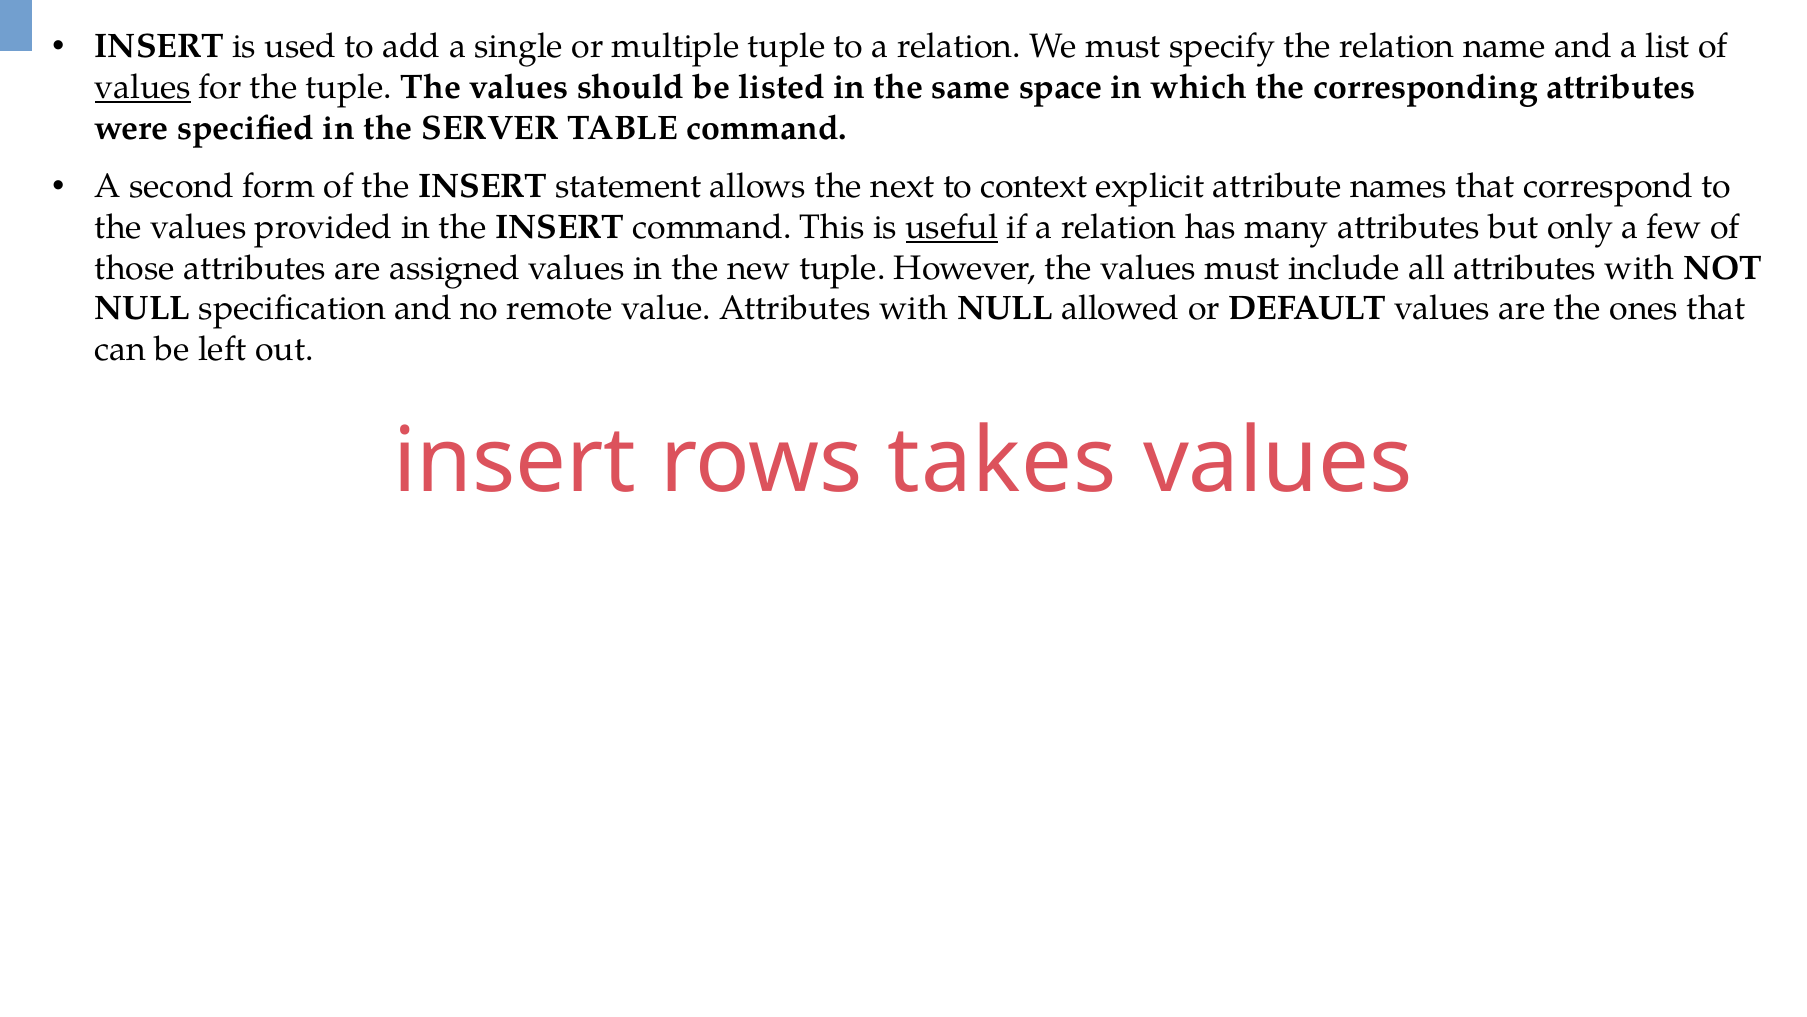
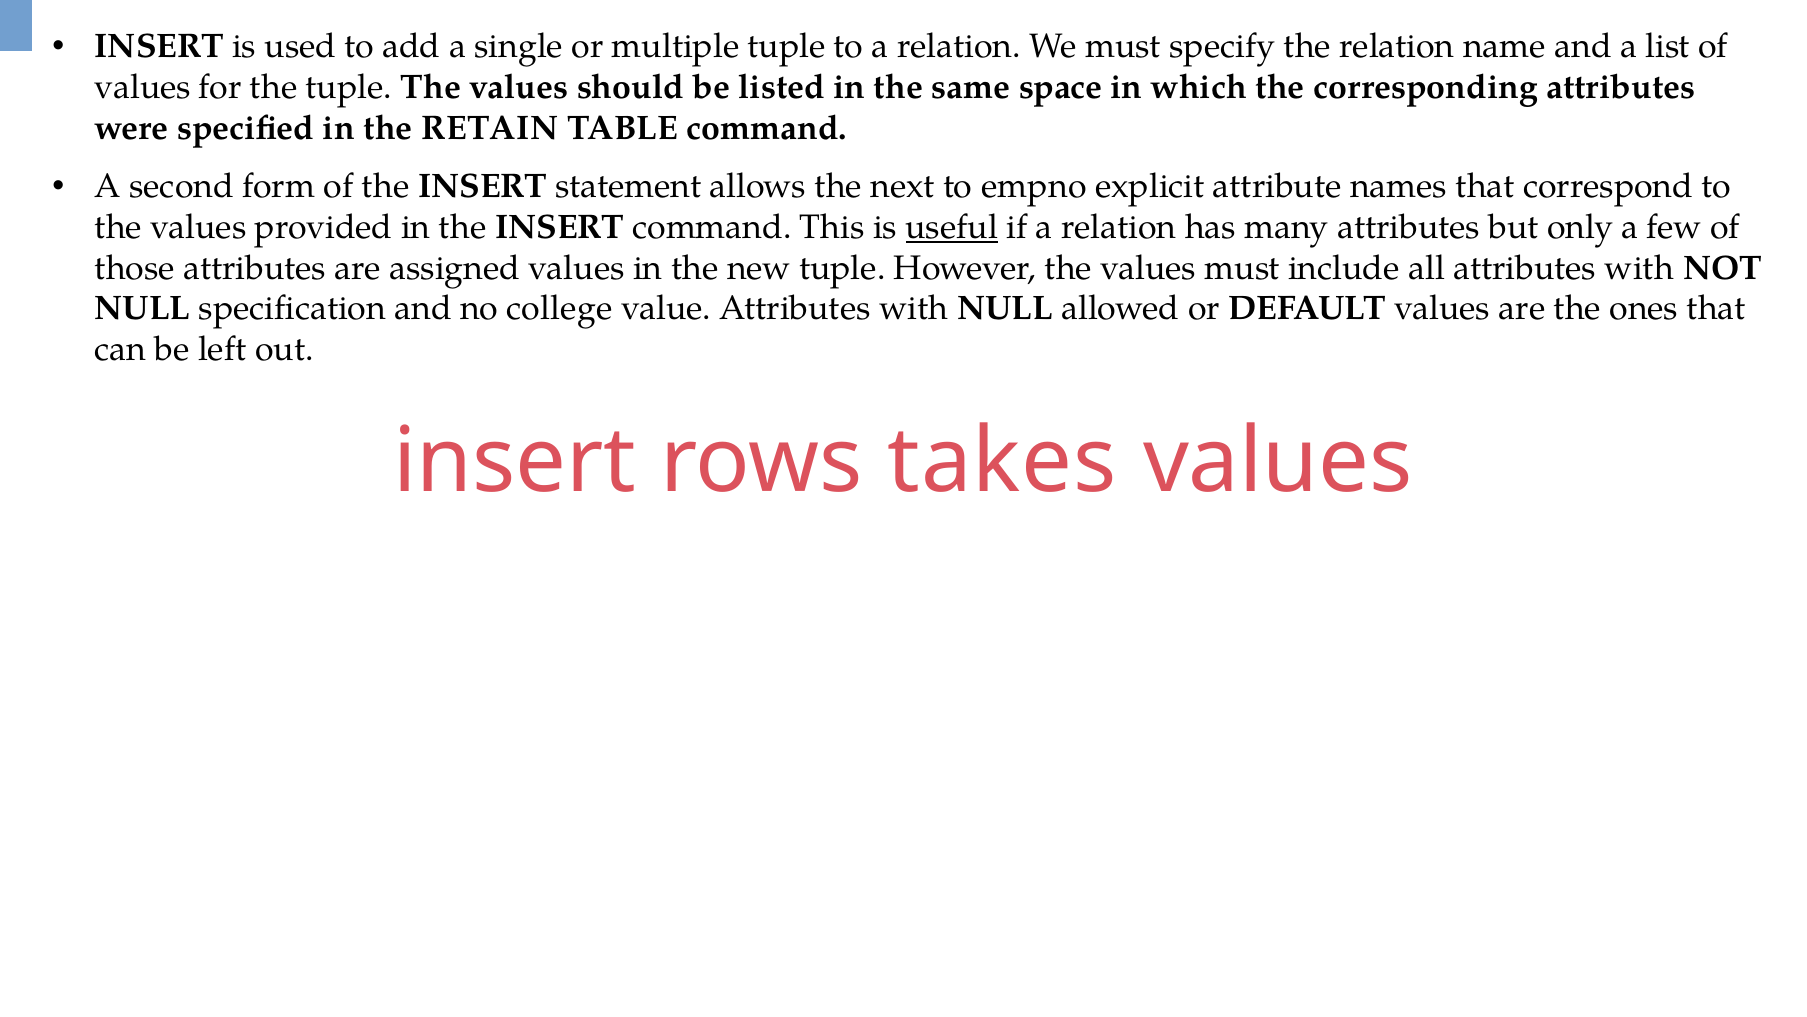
values underline: present -> none (143, 87)
SERVER: SERVER -> RETAIN (490, 128)
context: context -> empno (1034, 187)
remote: remote -> college (560, 309)
